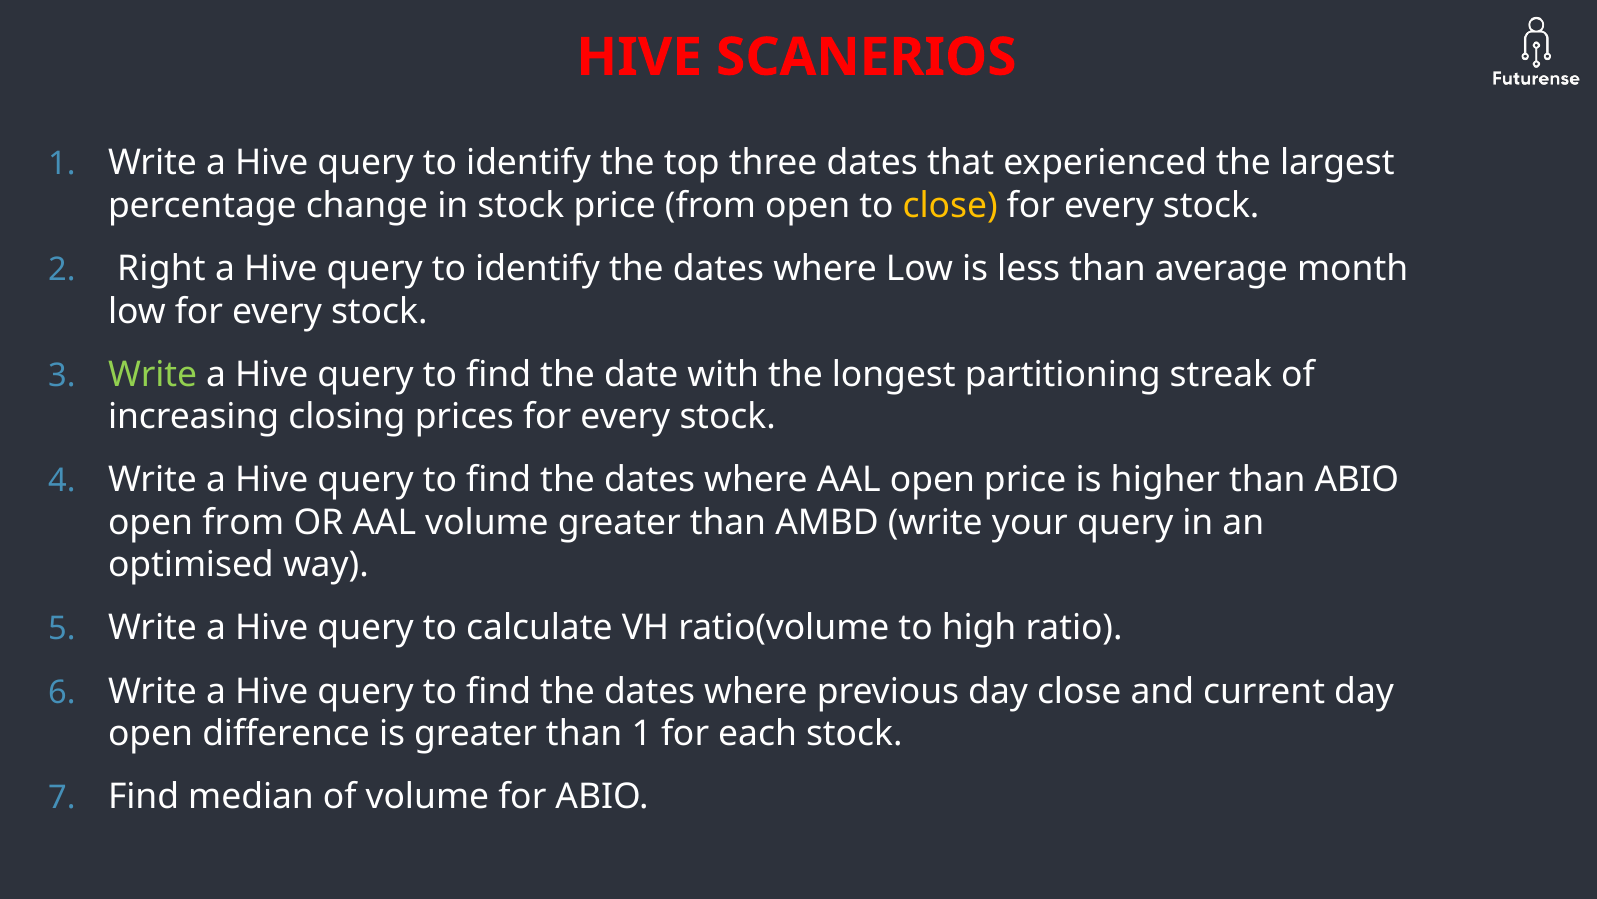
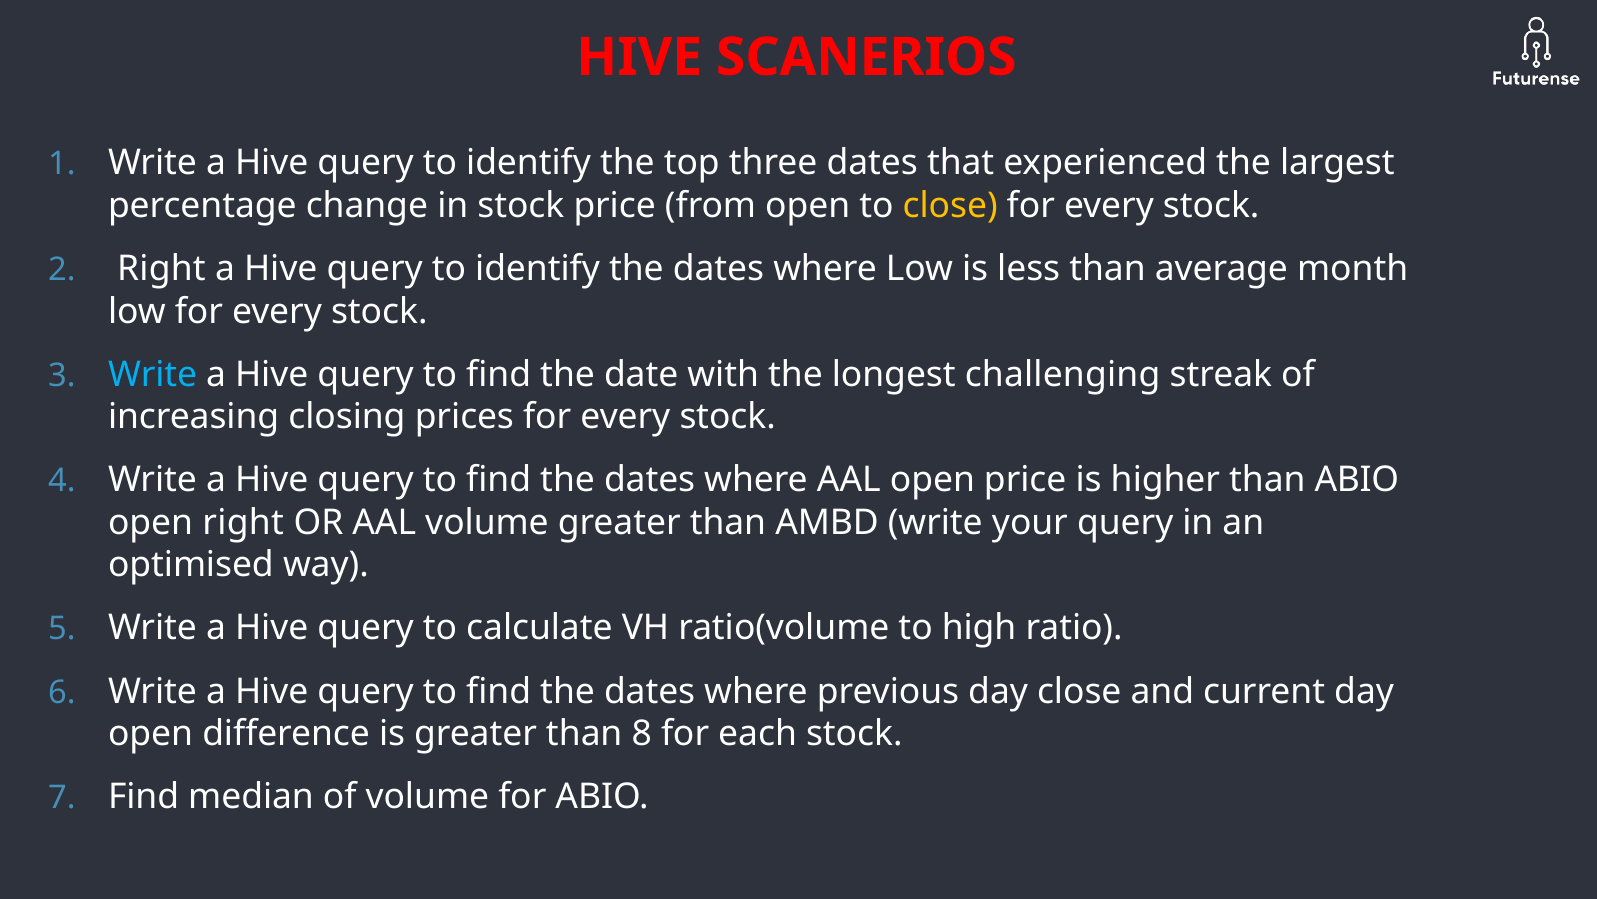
Write colour: light green -> light blue (153, 374)
partitioning: partitioning -> challenging (1063, 374)
open from: from -> right (243, 522)
than 1: 1 -> 8 (642, 733)
